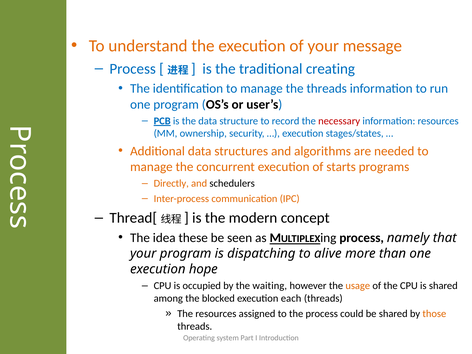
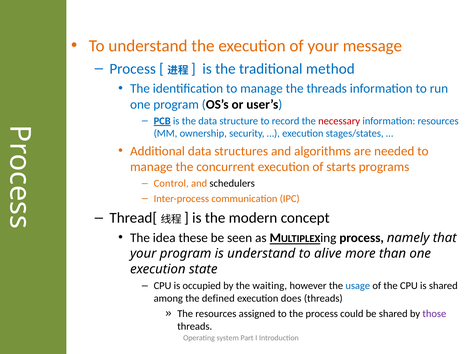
creating: creating -> method (330, 69)
Directly: Directly -> Control (171, 183)
is dispatching: dispatching -> understand (261, 254)
hope: hope -> state (203, 269)
usage colour: orange -> blue (358, 286)
blocked: blocked -> defined (218, 298)
each: each -> does (291, 298)
those colour: orange -> purple (434, 314)
